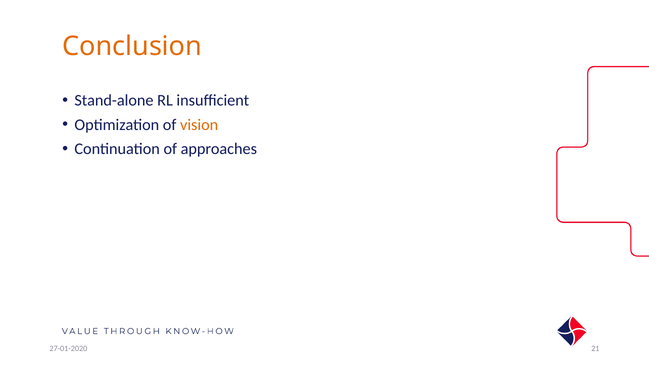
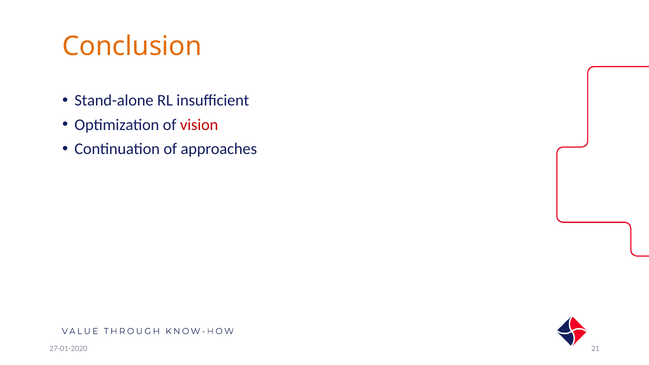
vision colour: orange -> red (199, 125)
